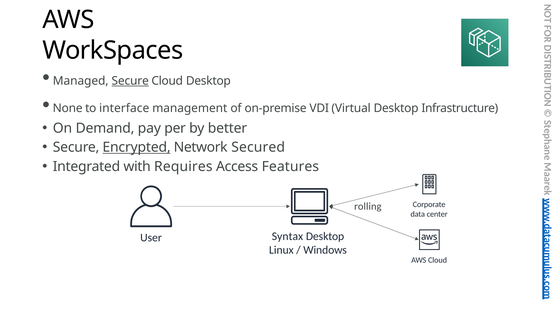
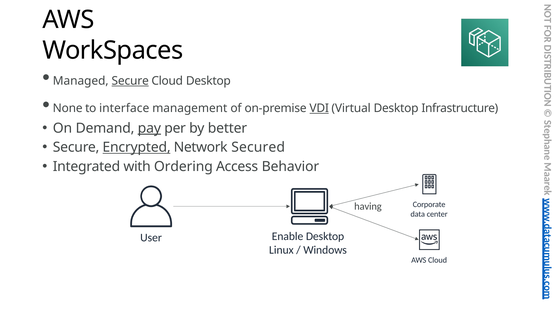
VDI underline: none -> present (319, 108)
pay underline: none -> present (149, 128)
Requires: Requires -> Ordering (183, 166)
Features: Features -> Behavior (290, 166)
rolling: rolling -> having (368, 206)
Syntax: Syntax -> Enable (288, 236)
